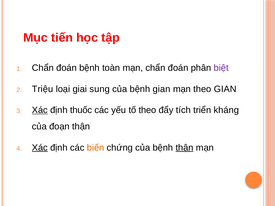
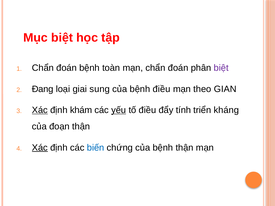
Mục tiến: tiến -> biệt (62, 38)
Triệu: Triệu -> Đang (43, 89)
bệnh gian: gian -> điều (162, 89)
thuốc: thuốc -> khám (81, 110)
yếu underline: none -> present (119, 110)
tố theo: theo -> điều (147, 110)
tích: tích -> tính (183, 110)
biến colour: orange -> blue (96, 148)
thận underline: present -> none (185, 148)
